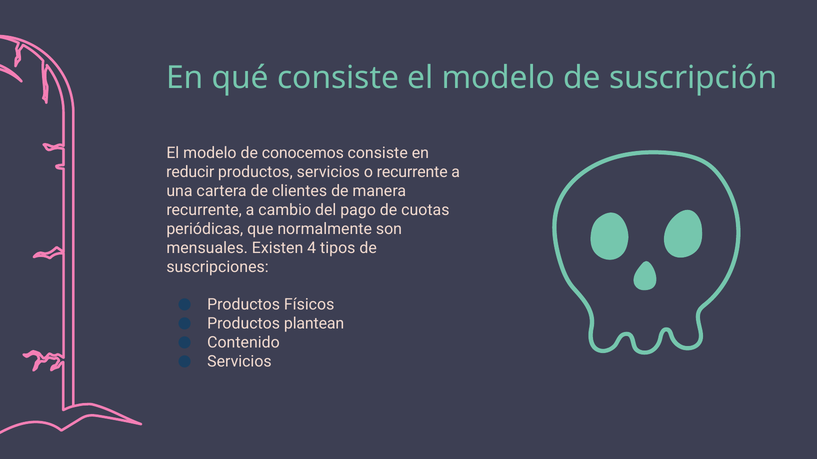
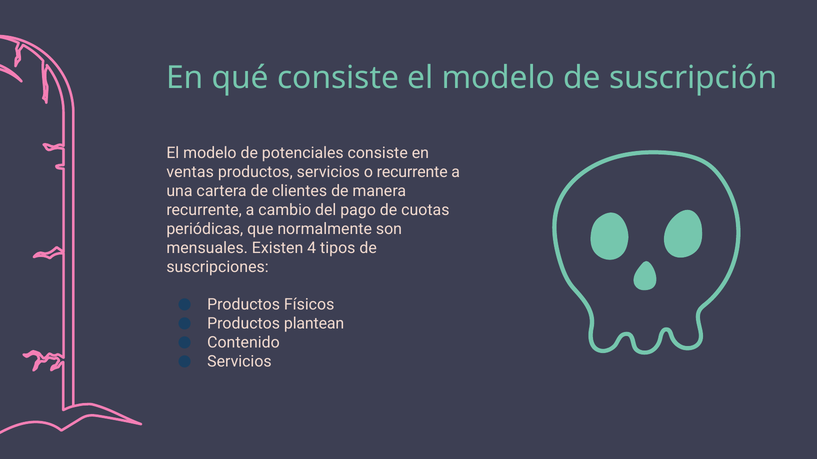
conocemos: conocemos -> potenciales (303, 153)
reducir: reducir -> ventas (190, 172)
